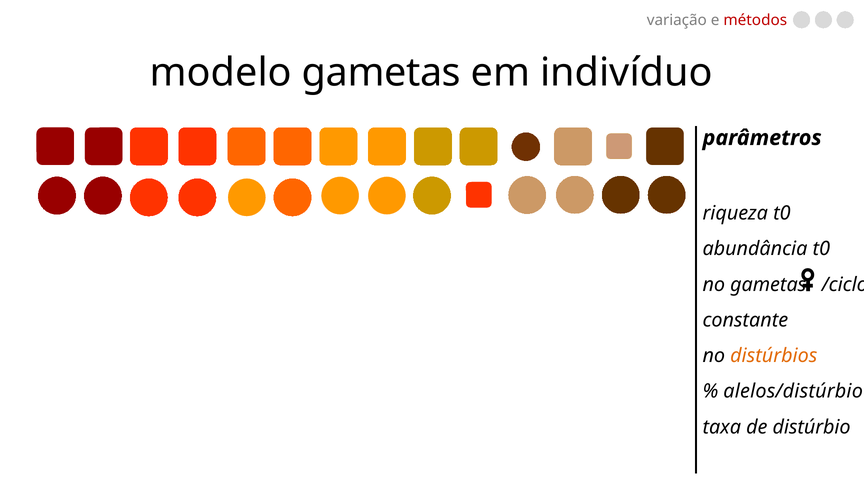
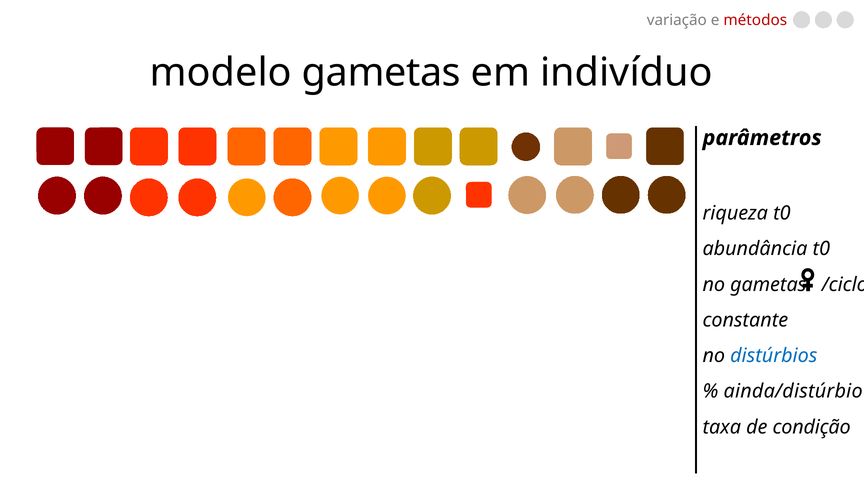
distúrbios colour: orange -> blue (774, 356)
alelos/distúrbio: alelos/distúrbio -> ainda/distúrbio (793, 391)
distúrbio: distúrbio -> condição (812, 427)
